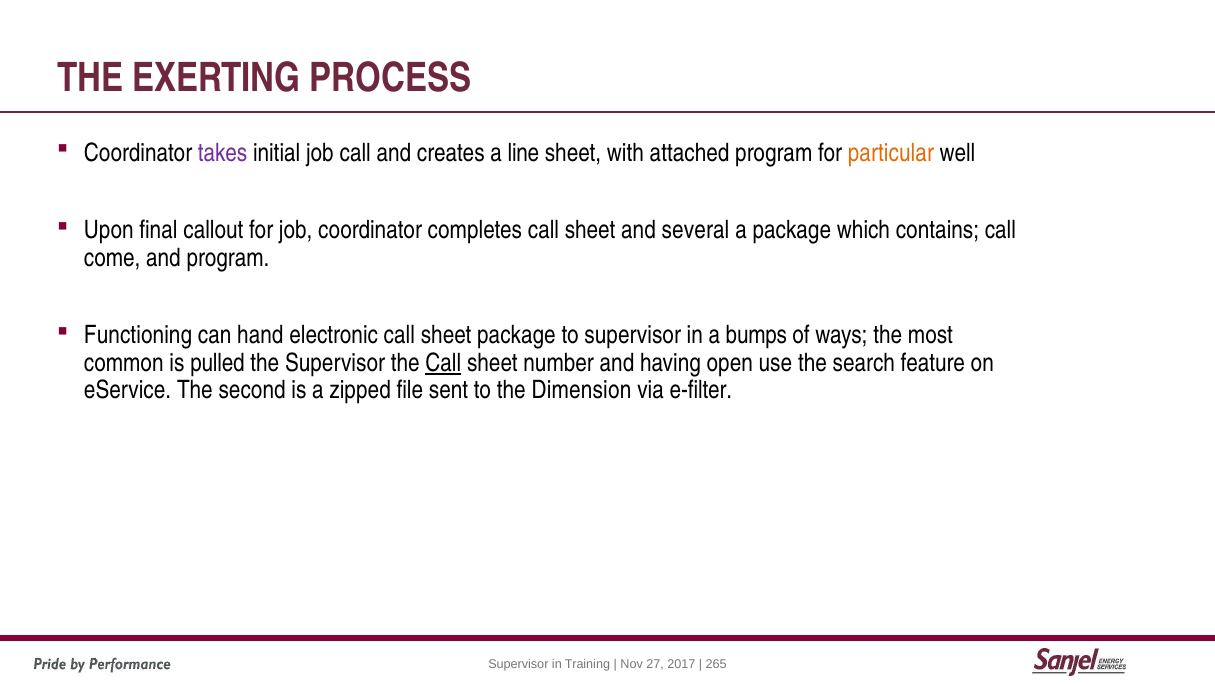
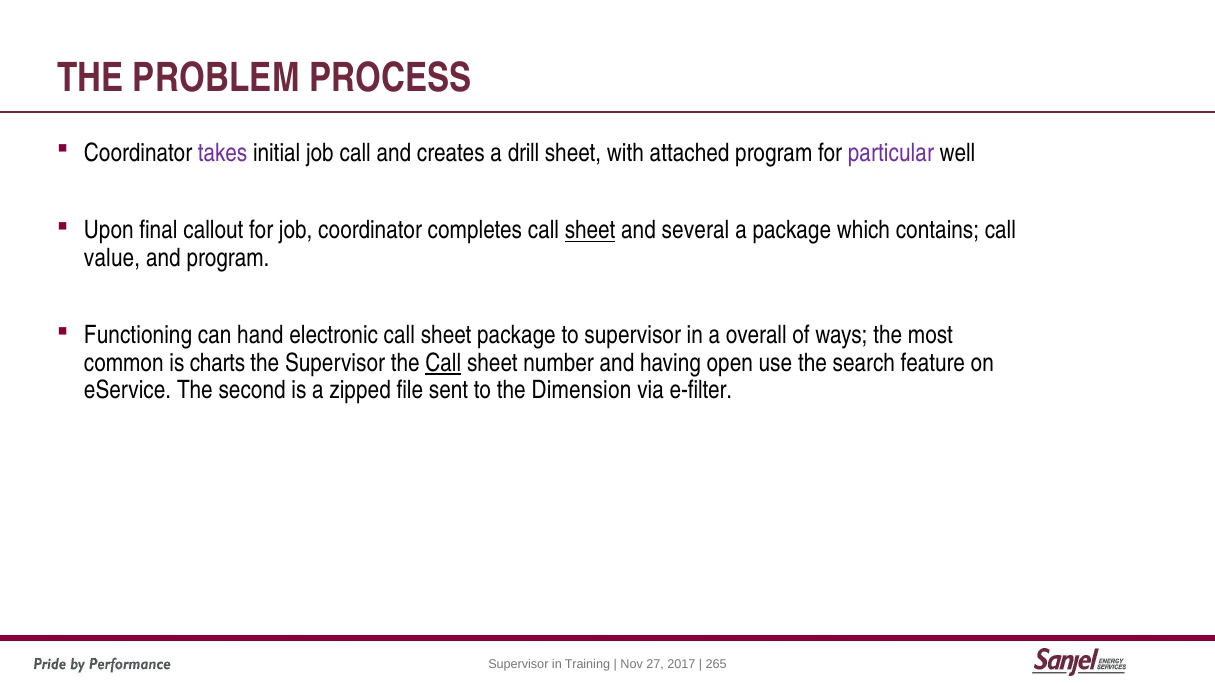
EXERTING: EXERTING -> PROBLEM (216, 78)
line: line -> drill (523, 153)
particular colour: orange -> purple (891, 153)
sheet underline: none -> present (590, 230)
come: come -> value (112, 258)
bumps: bumps -> overall (756, 335)
pulled: pulled -> charts (218, 363)
